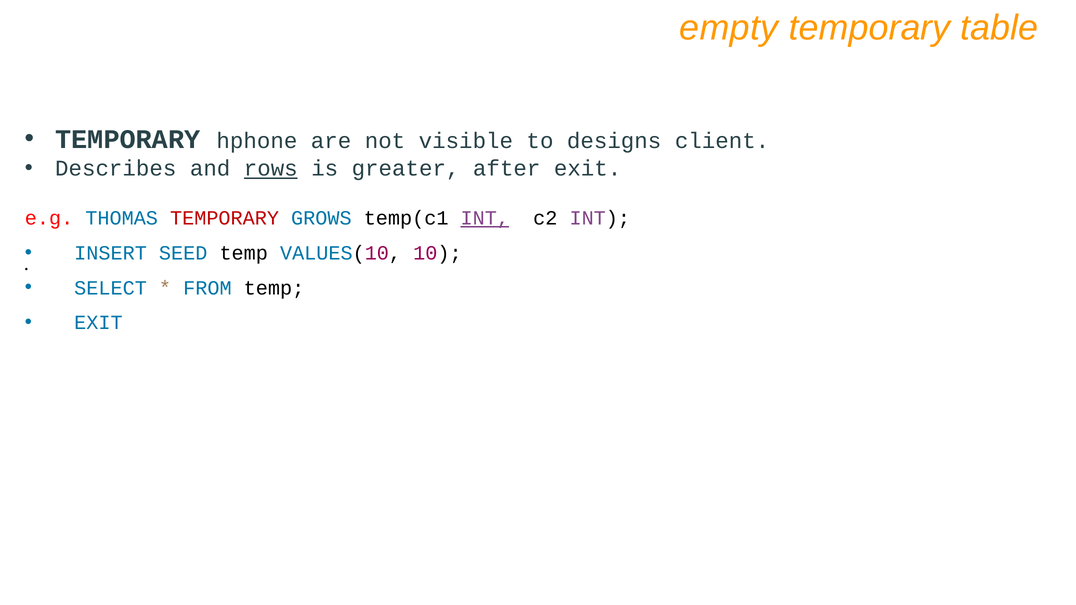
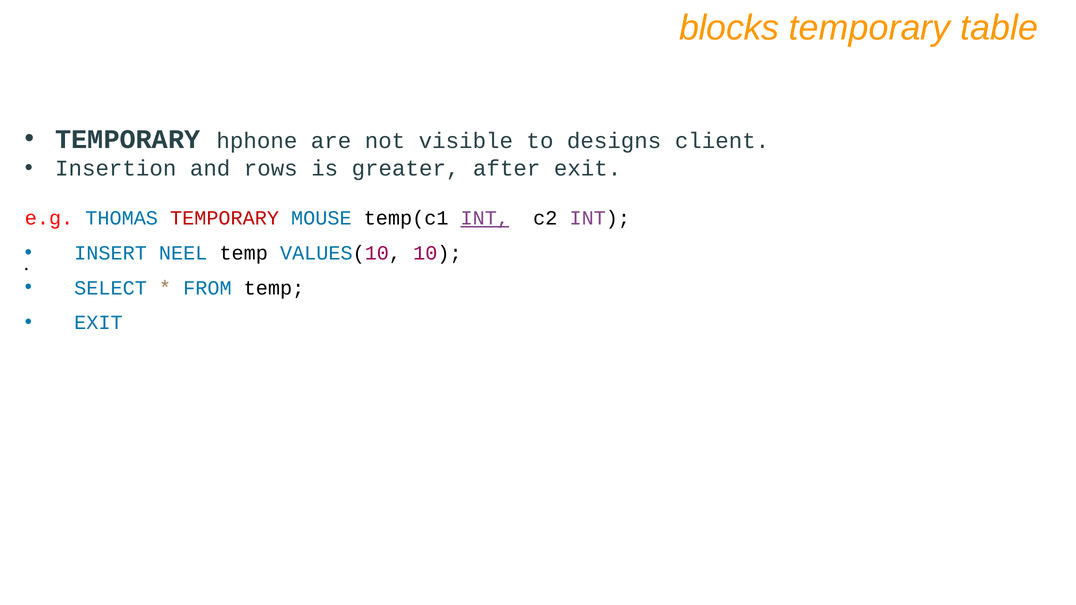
empty: empty -> blocks (729, 28)
Describes: Describes -> Insertion (116, 169)
rows underline: present -> none (271, 169)
GROWS: GROWS -> MOUSE (321, 218)
SEED: SEED -> NEEL (183, 253)
